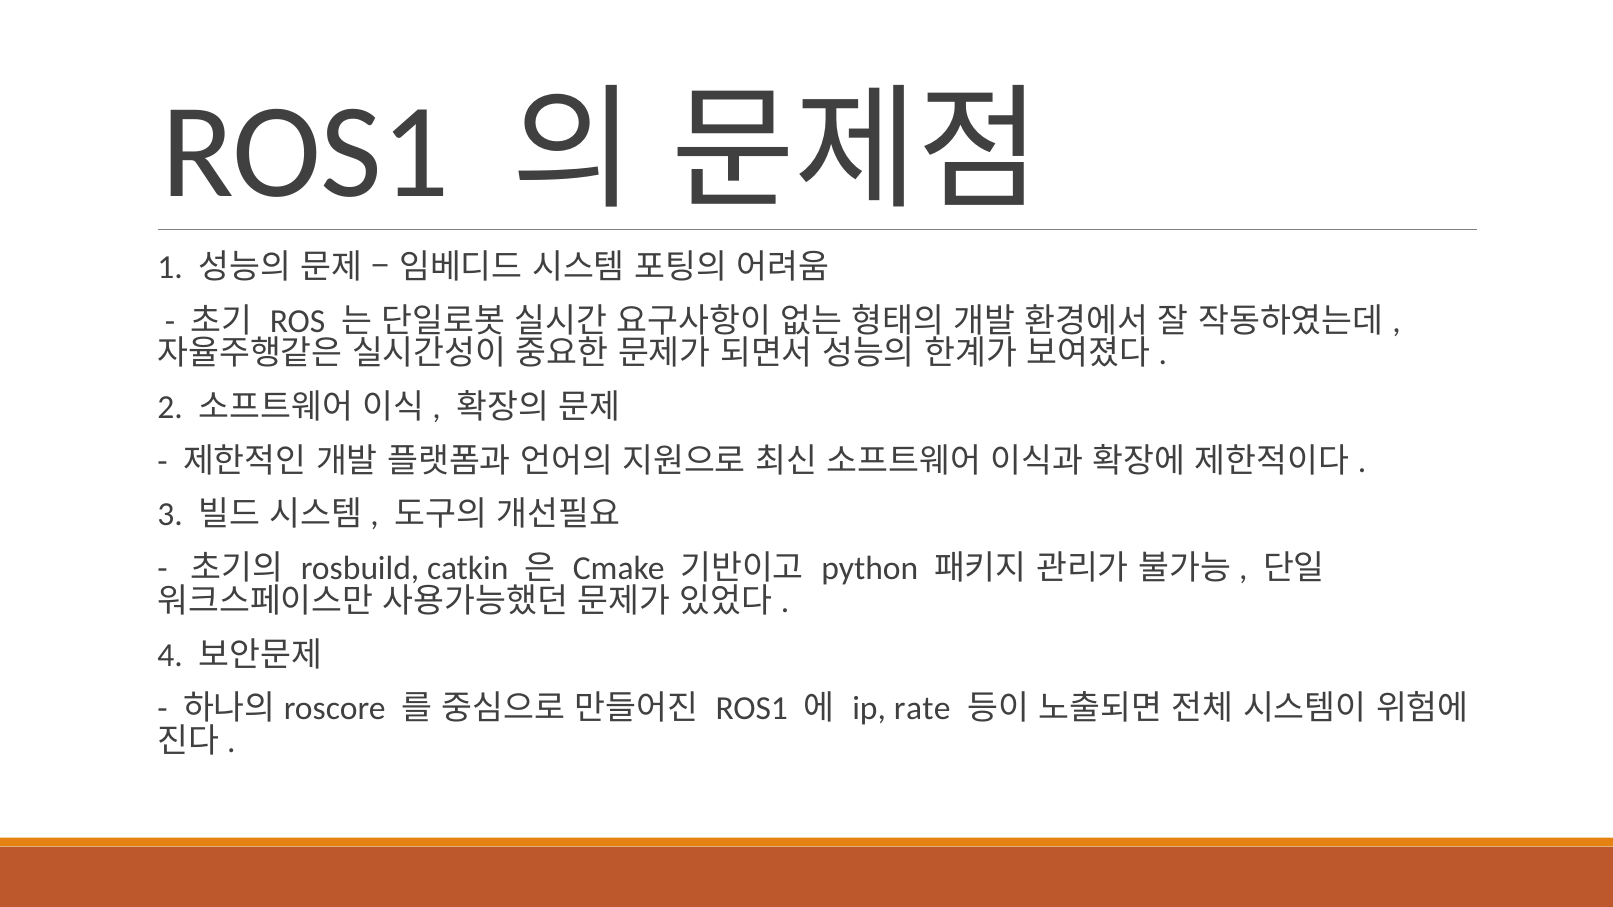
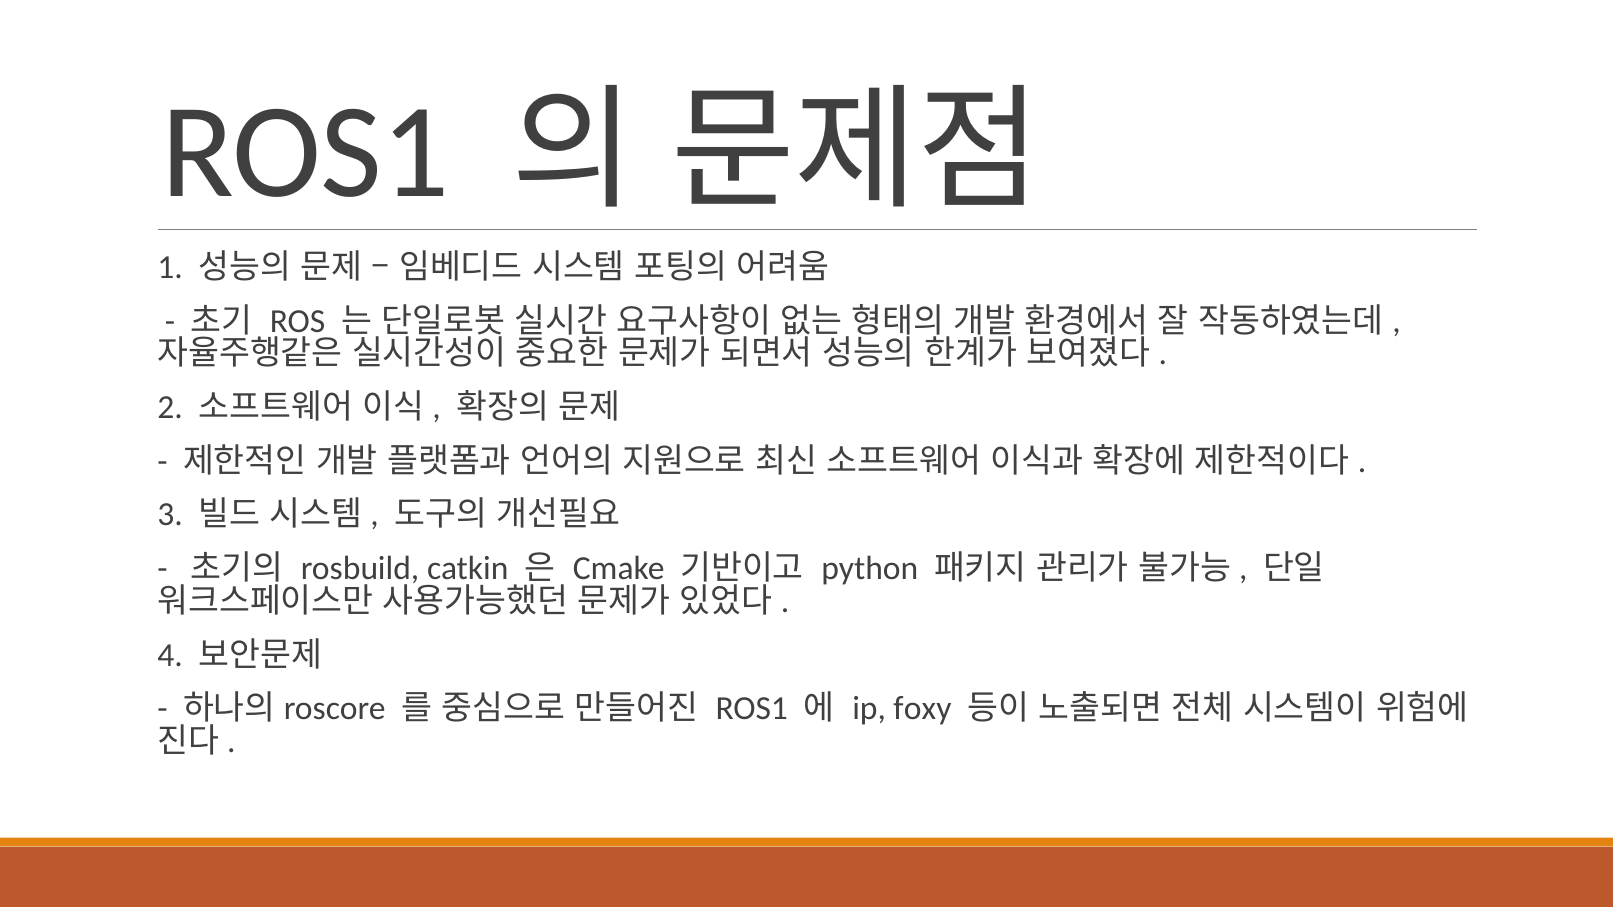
rate: rate -> foxy (922, 709)
